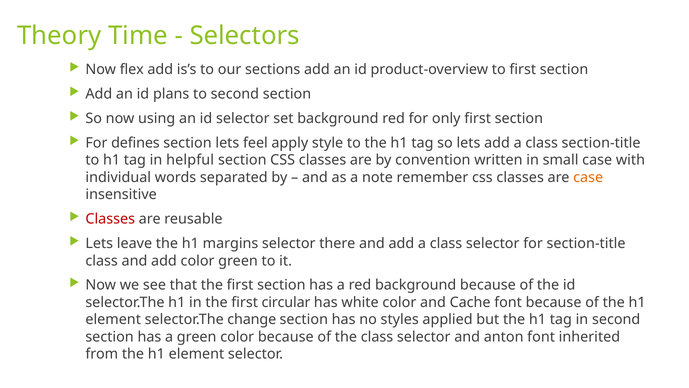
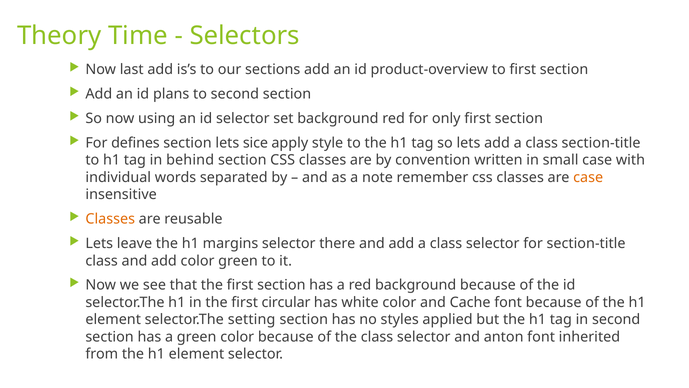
flex: flex -> last (132, 69)
feel: feel -> sice (255, 143)
helpful: helpful -> behind (190, 160)
Classes colour: red -> orange (110, 219)
change: change -> setting (252, 319)
